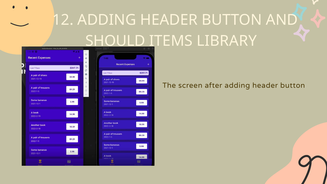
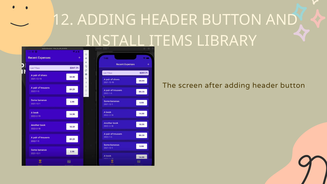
SHOULD: SHOULD -> INSTALL (115, 41)
